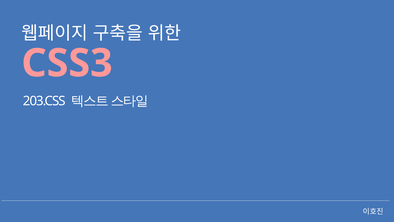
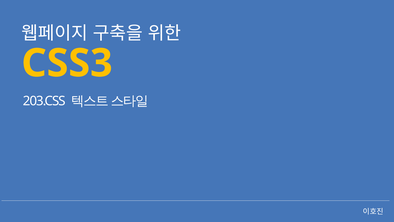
CSS3 colour: pink -> yellow (67, 63)
